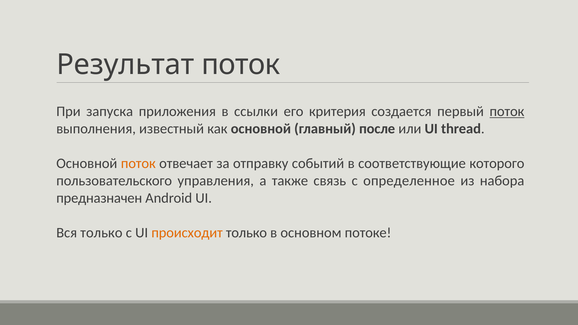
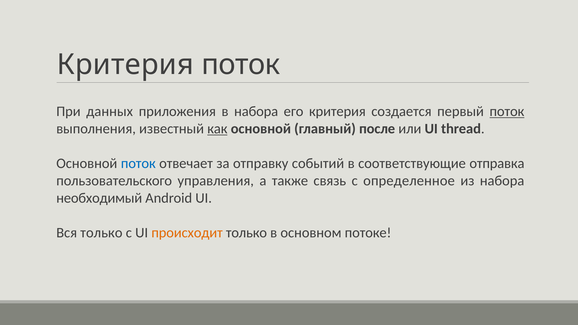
Результат: Результат -> Критерия (125, 65)
запуска: запуска -> данных (110, 112)
в ссылки: ссылки -> набора (256, 112)
как underline: none -> present (217, 129)
поток colour: orange -> blue (138, 164)
которого: которого -> отправка (497, 164)
предназначен: предназначен -> необходимый (99, 198)
